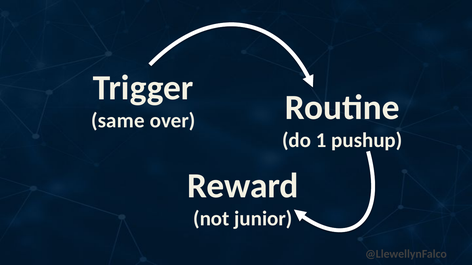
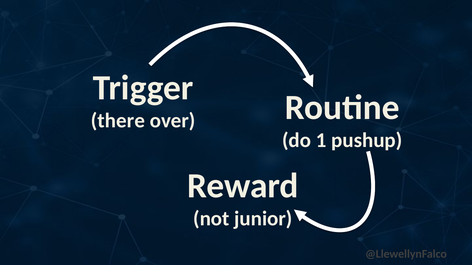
same: same -> there (118, 121)
